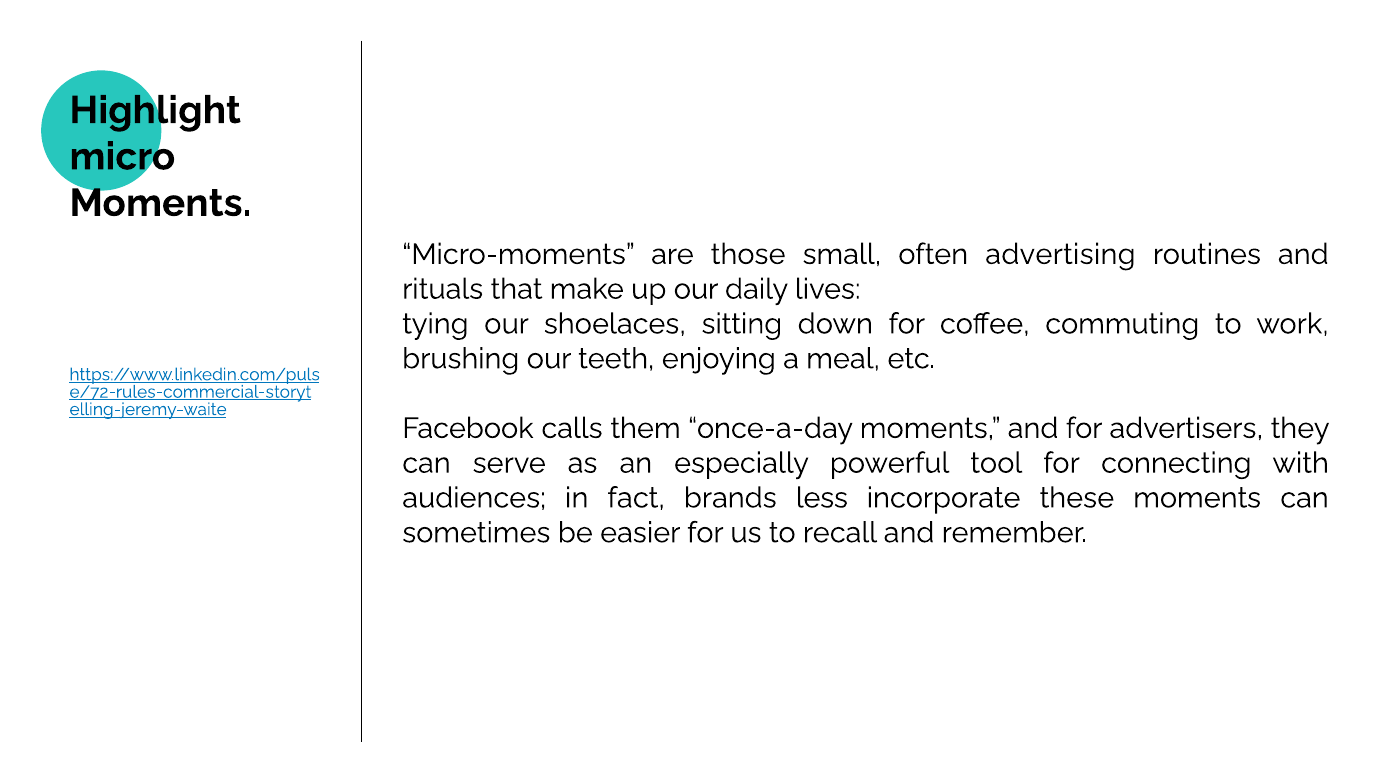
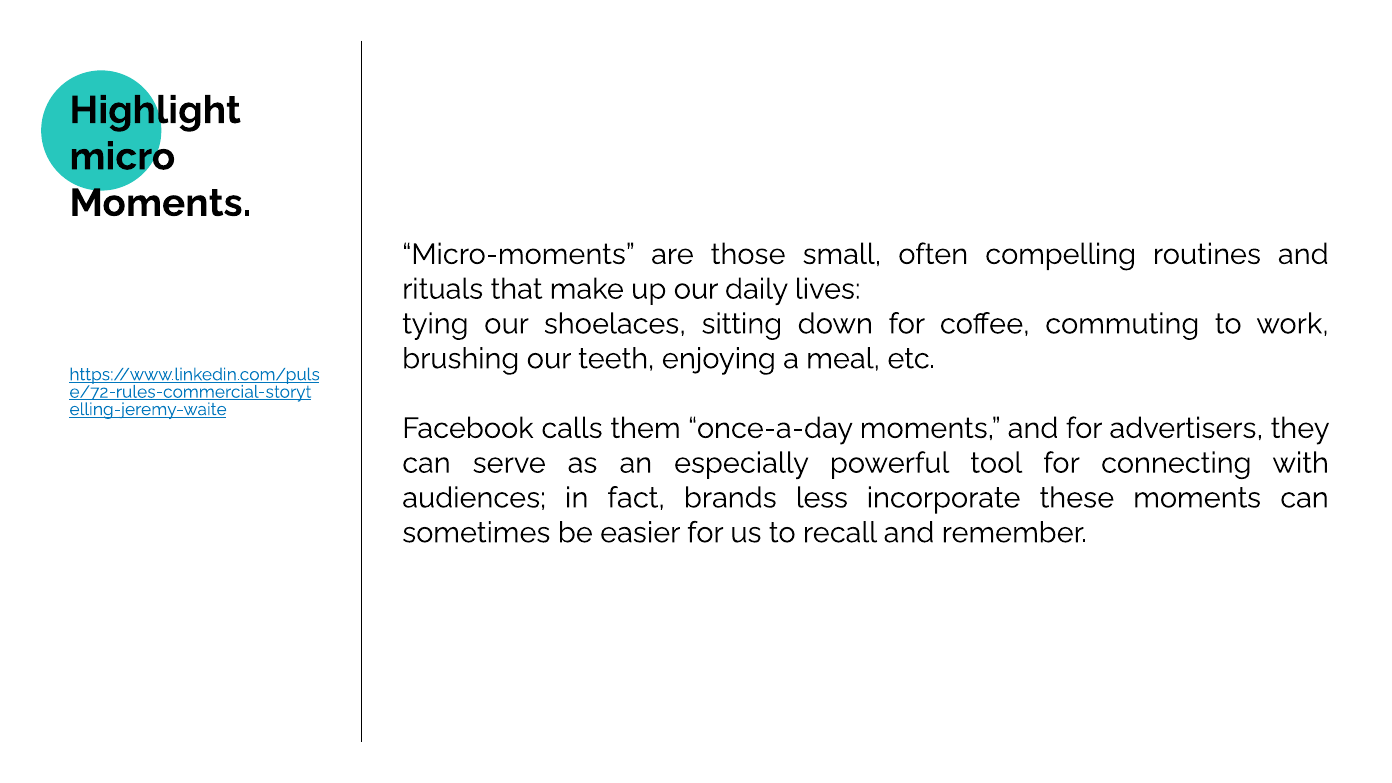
advertising: advertising -> compelling (1061, 254)
